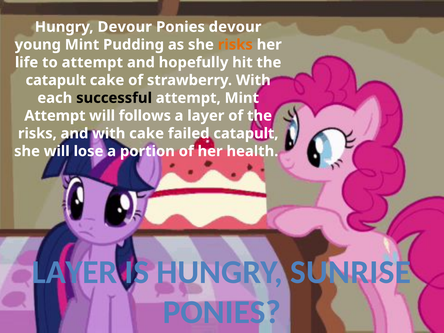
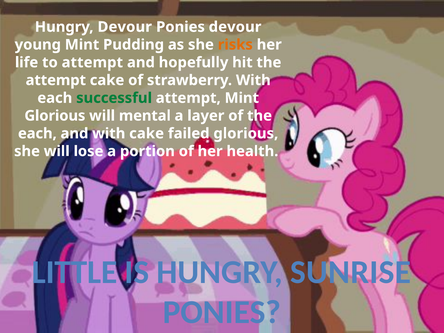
catapult: catapult -> attempt (56, 80)
successful colour: black -> green (114, 98)
Attempt: Attempt -> Glorious (55, 116)
follows: follows -> mental (145, 116)
risks: risks -> each (37, 133)
failed catapult: catapult -> glorious (246, 133)
LAYER: LAYER -> LITTLE (75, 272)
